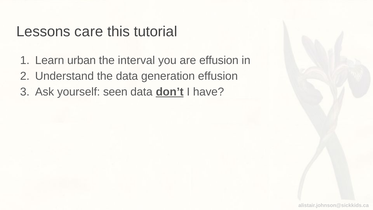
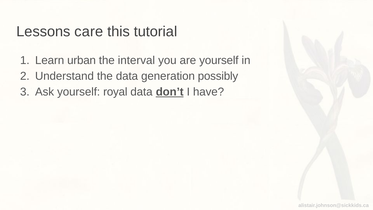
are effusion: effusion -> yourself (219, 60)
generation effusion: effusion -> possibly (218, 76)
seen: seen -> royal (115, 92)
